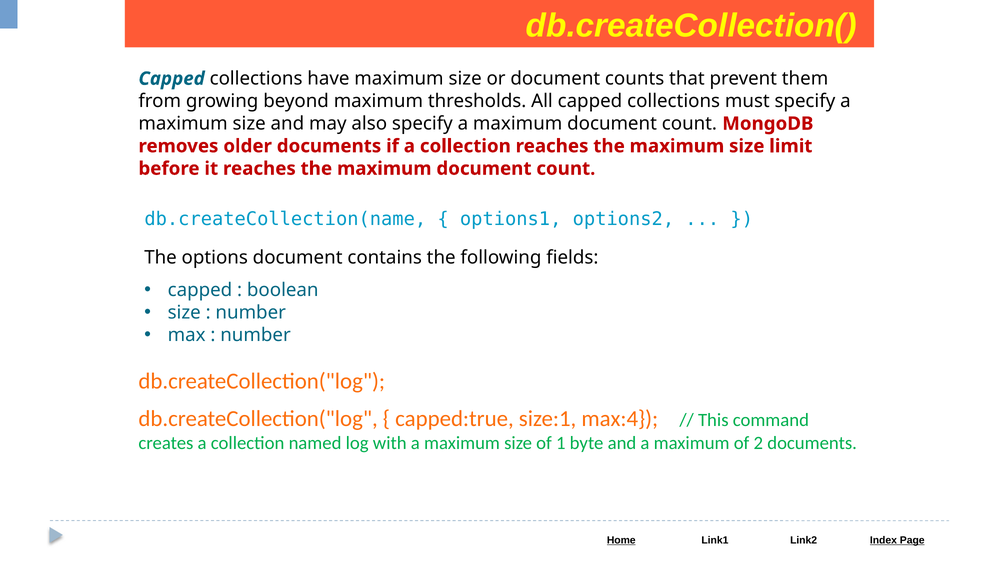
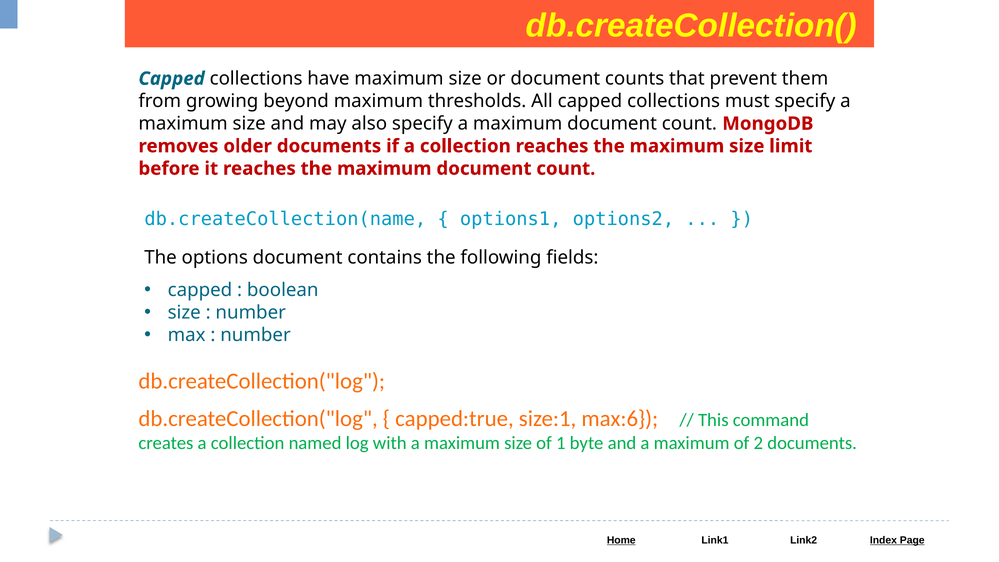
max:4: max:4 -> max:6 (620, 419)
